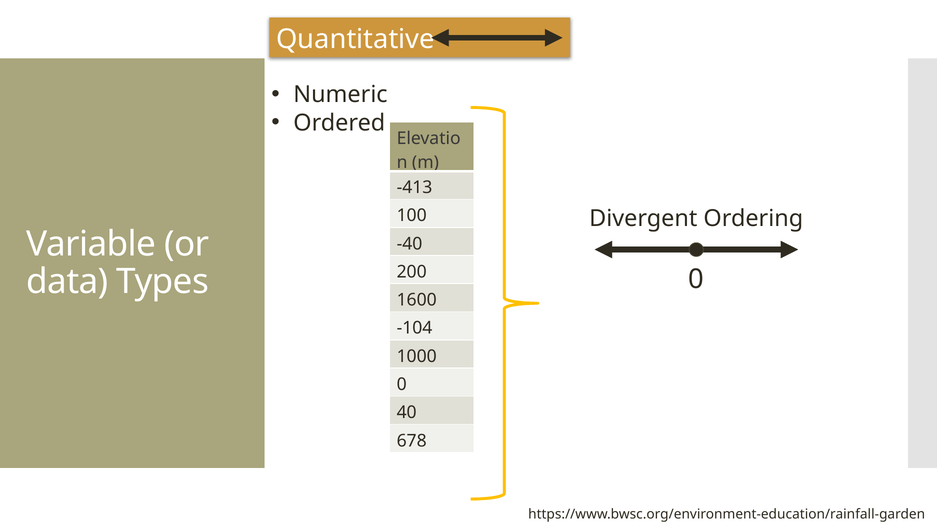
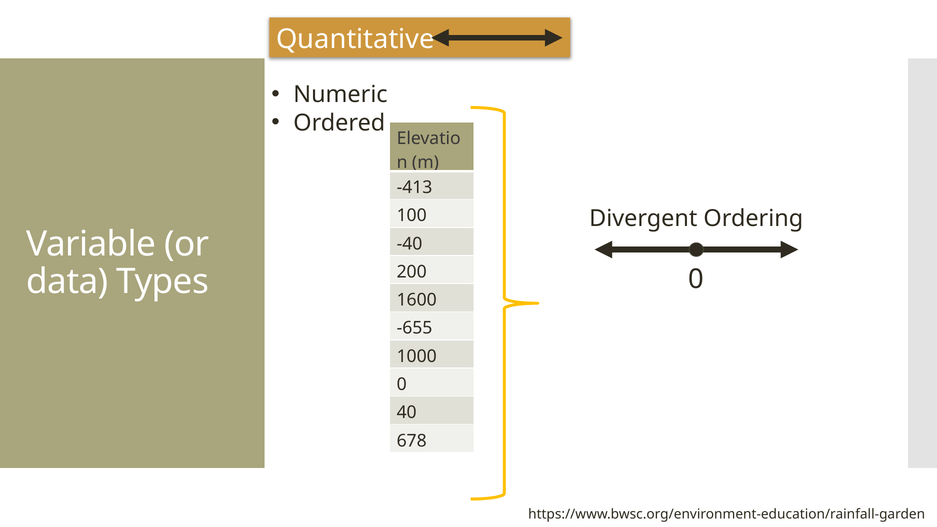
-104: -104 -> -655 (415, 328)
